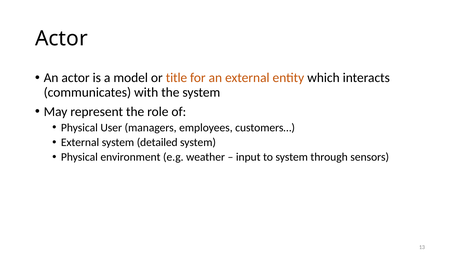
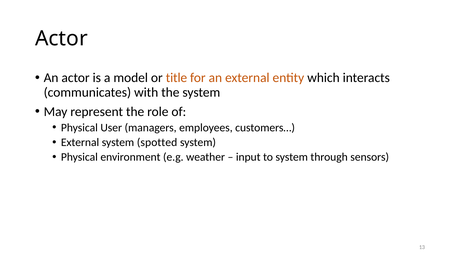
detailed: detailed -> spotted (157, 142)
